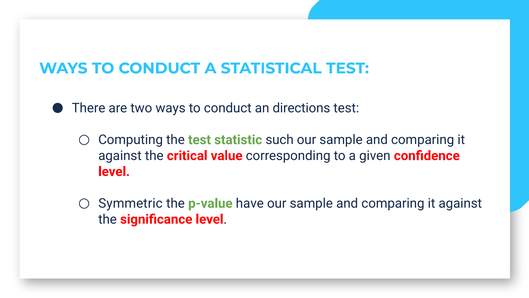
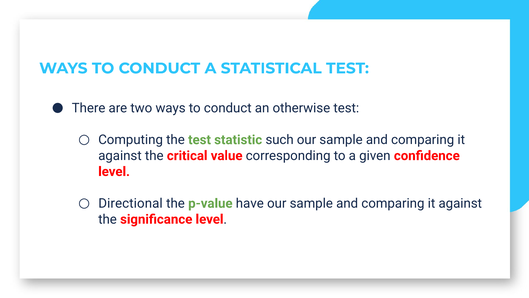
directions: directions -> otherwise (301, 108)
Symmetric: Symmetric -> Directional (131, 203)
